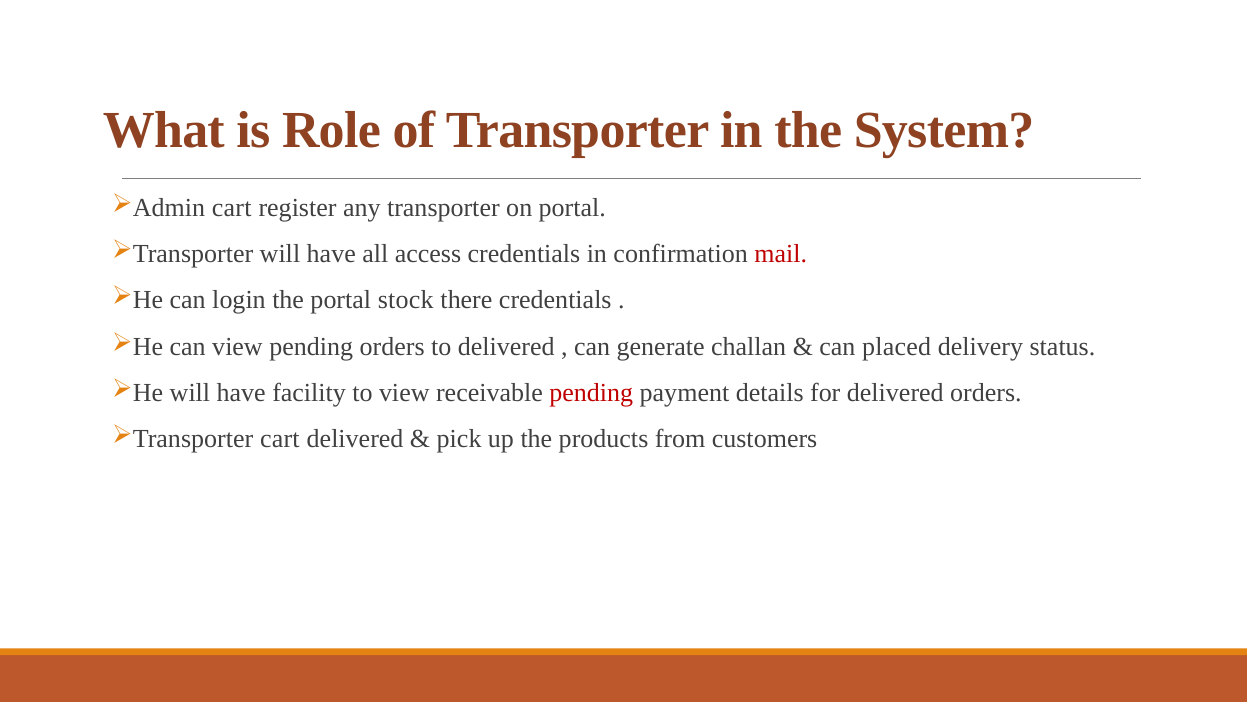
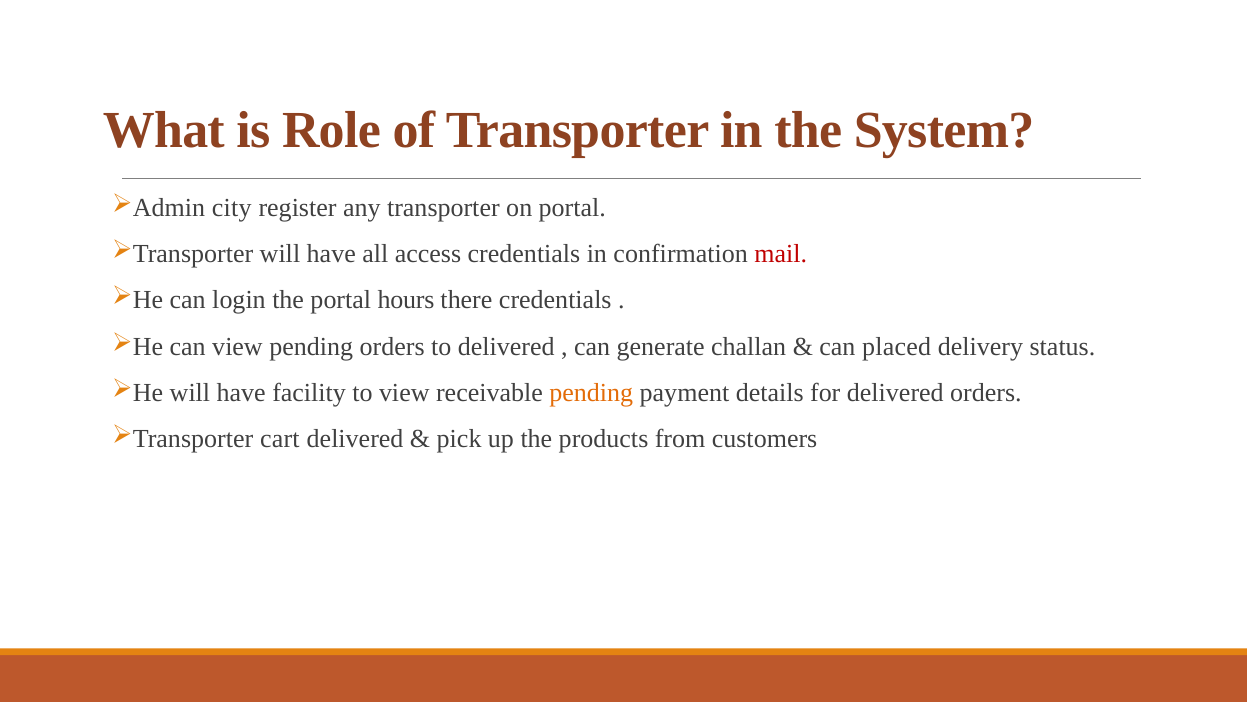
cart: cart -> city (232, 207)
stock: stock -> hours (406, 300)
pending colour: red -> orange (591, 393)
